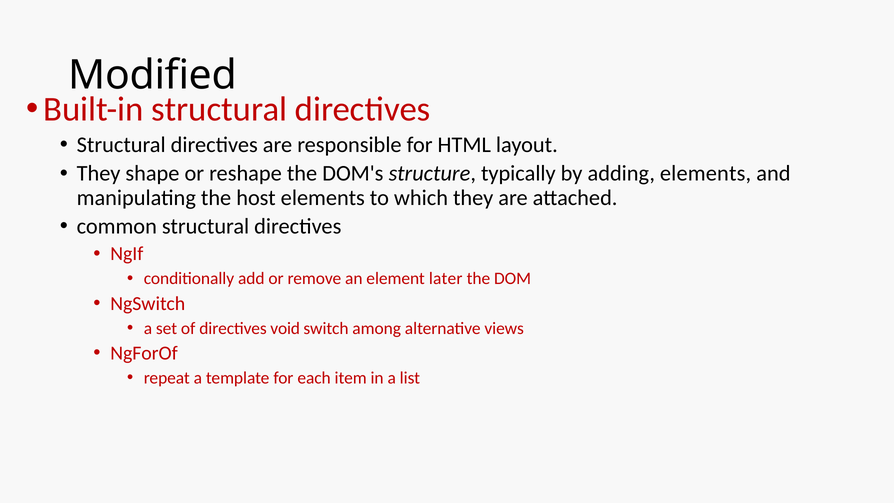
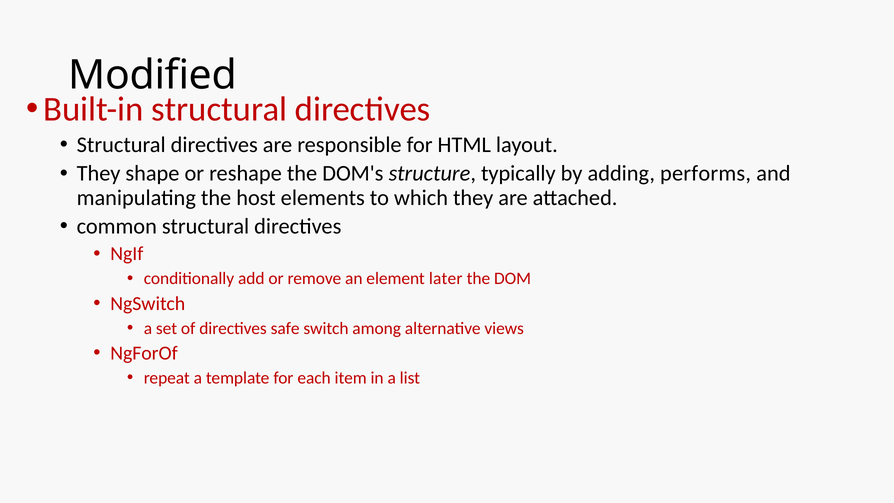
adding elements: elements -> performs (706, 173)
void: void -> safe (285, 328)
